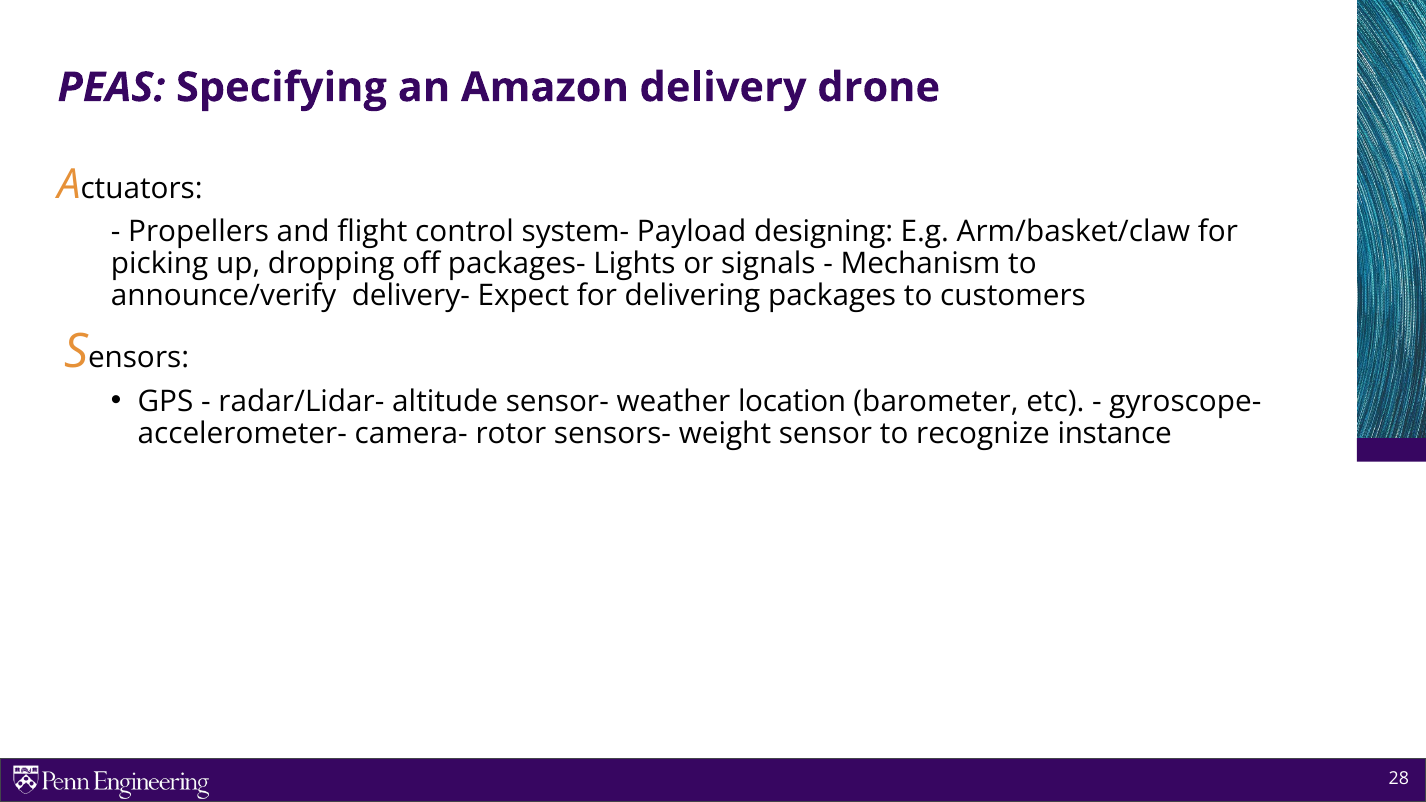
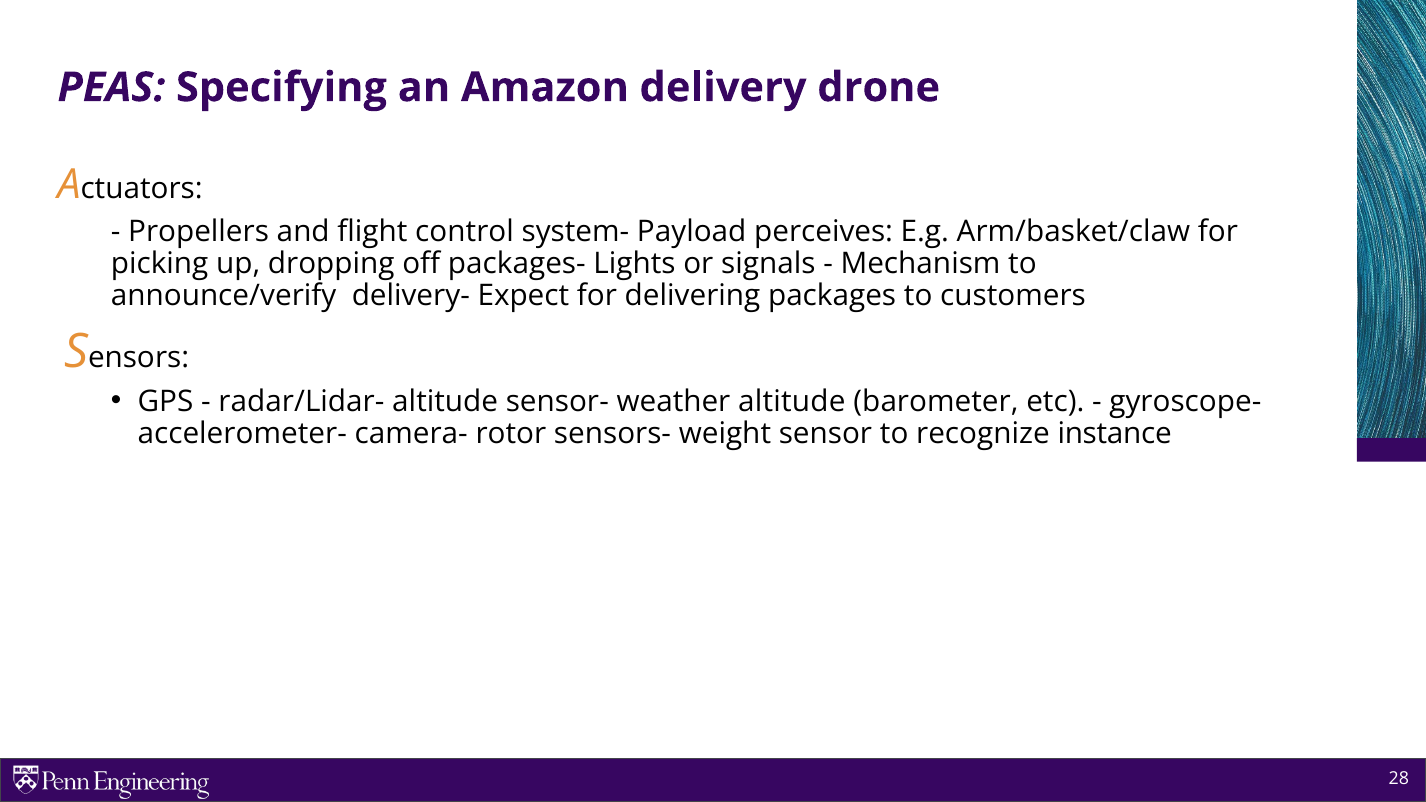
designing: designing -> perceives (824, 231)
weather location: location -> altitude (792, 401)
